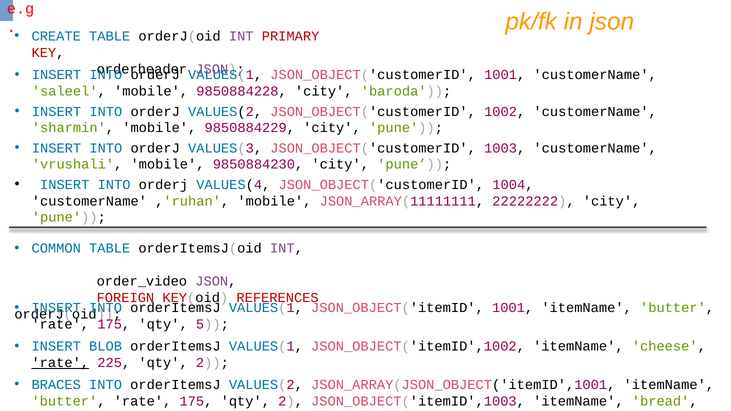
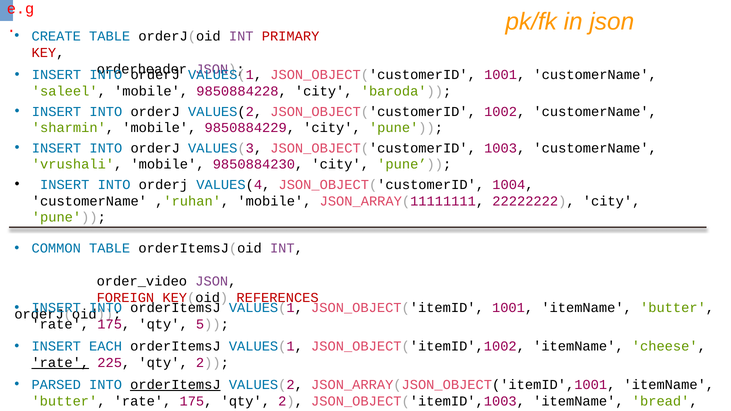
BLOB: BLOB -> EACH (106, 346)
BRACES: BRACES -> PARSED (56, 385)
orderItemsJ underline: none -> present (175, 385)
